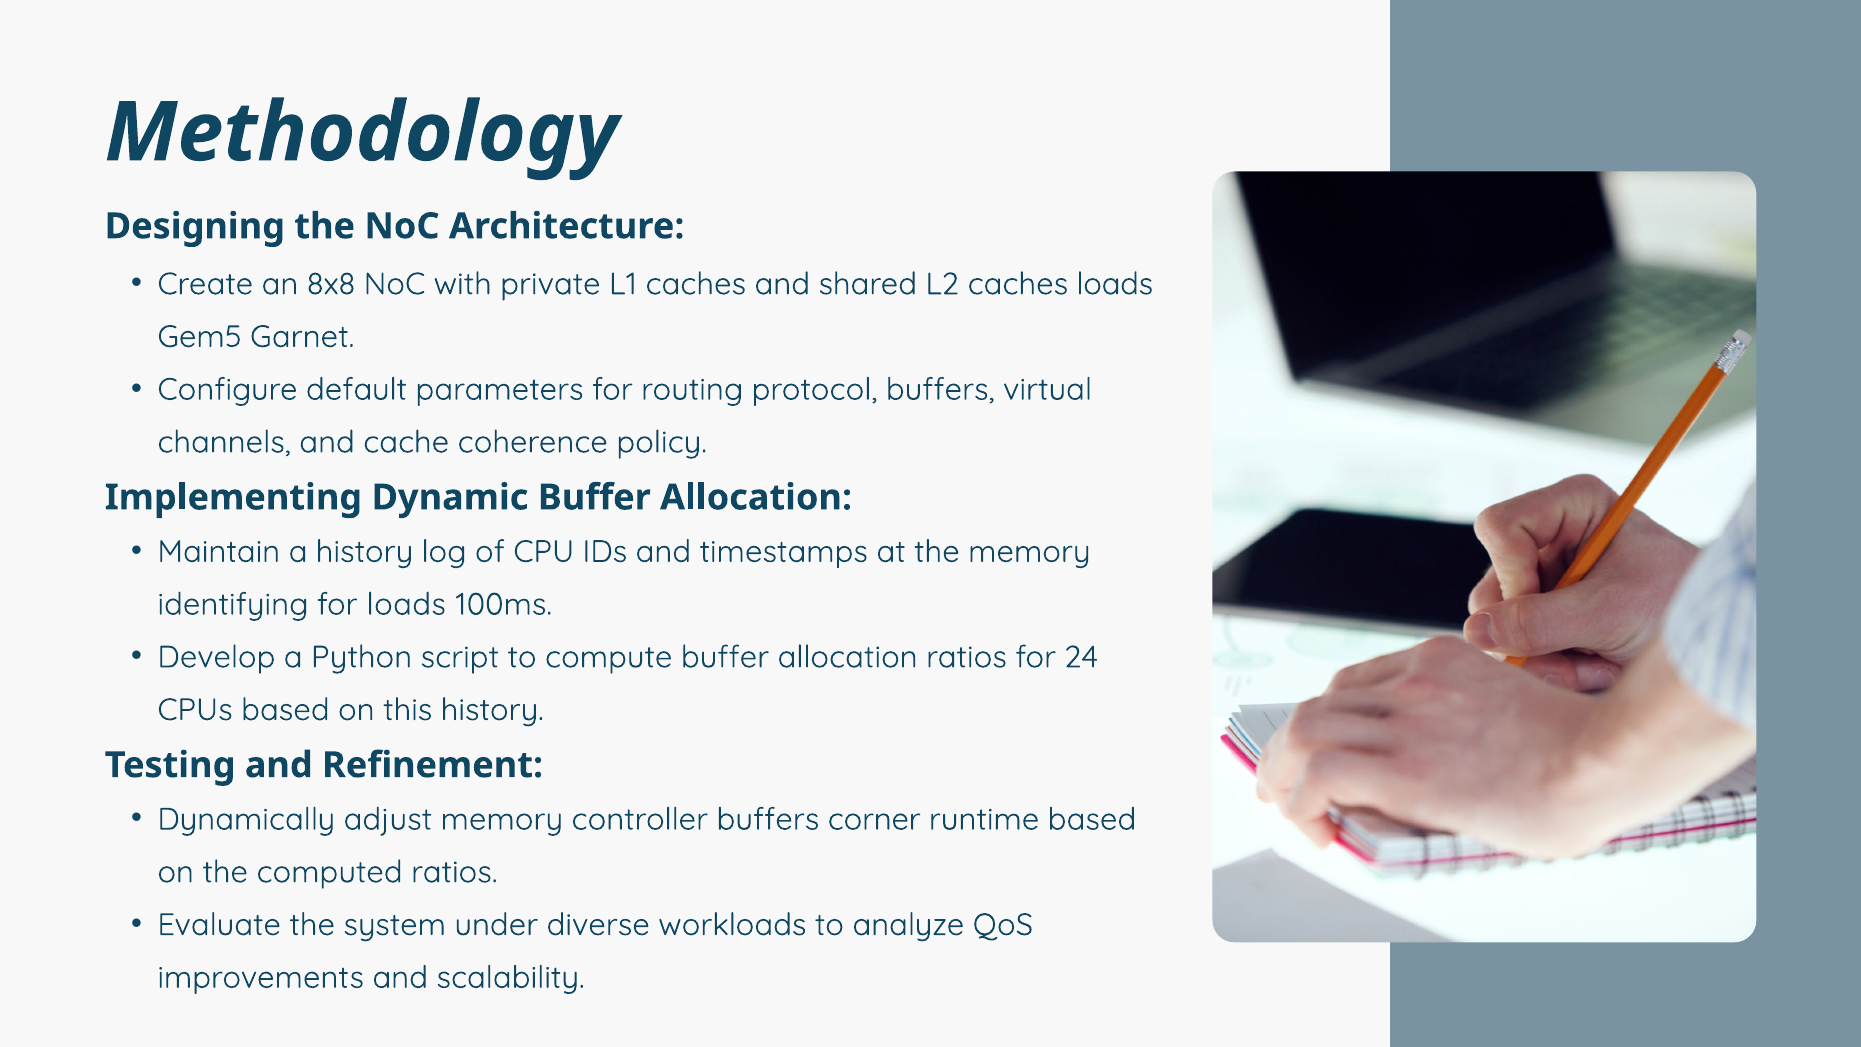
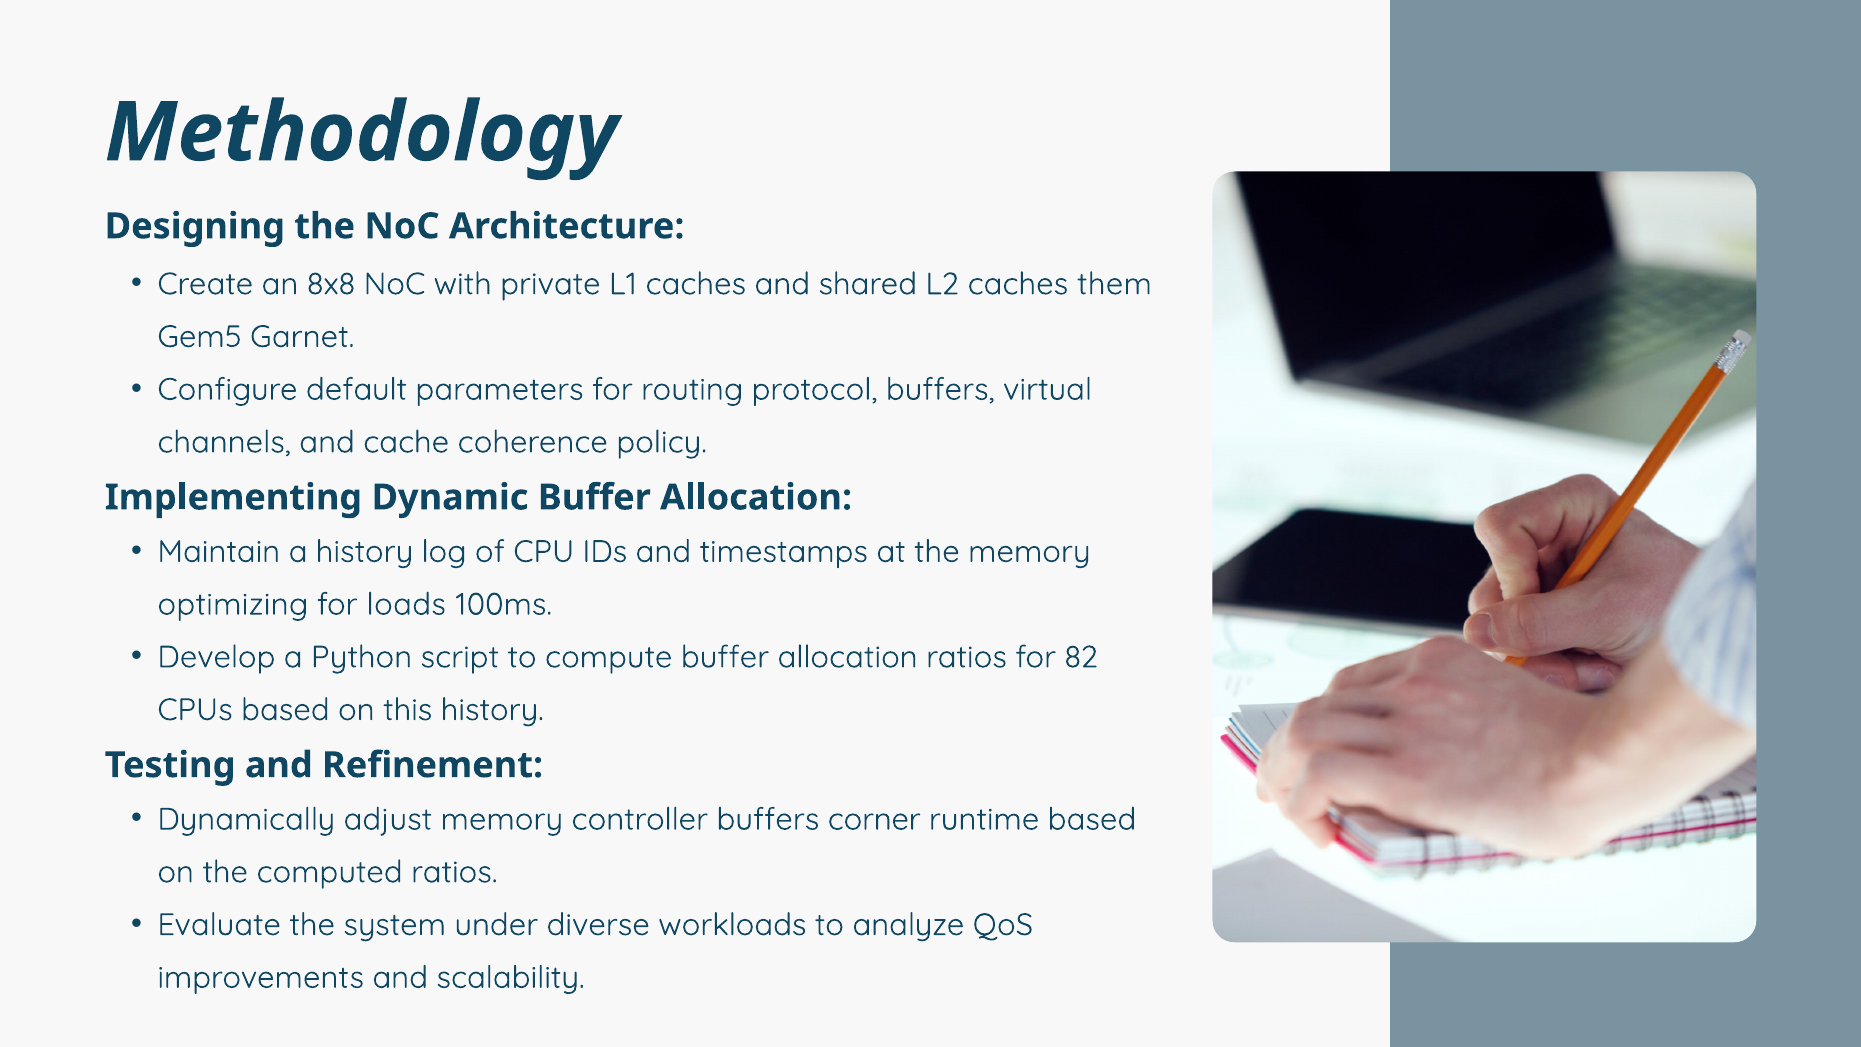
caches loads: loads -> them (1114, 284)
identifying: identifying -> optimizing (233, 604)
24: 24 -> 82 (1081, 657)
